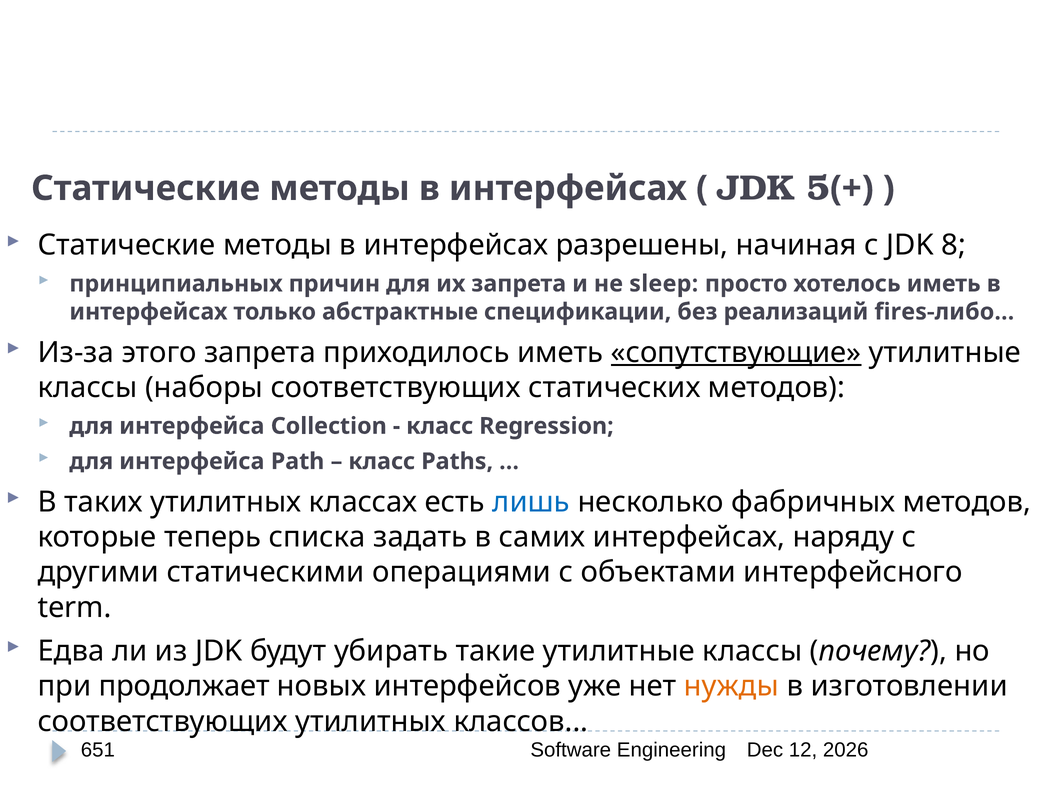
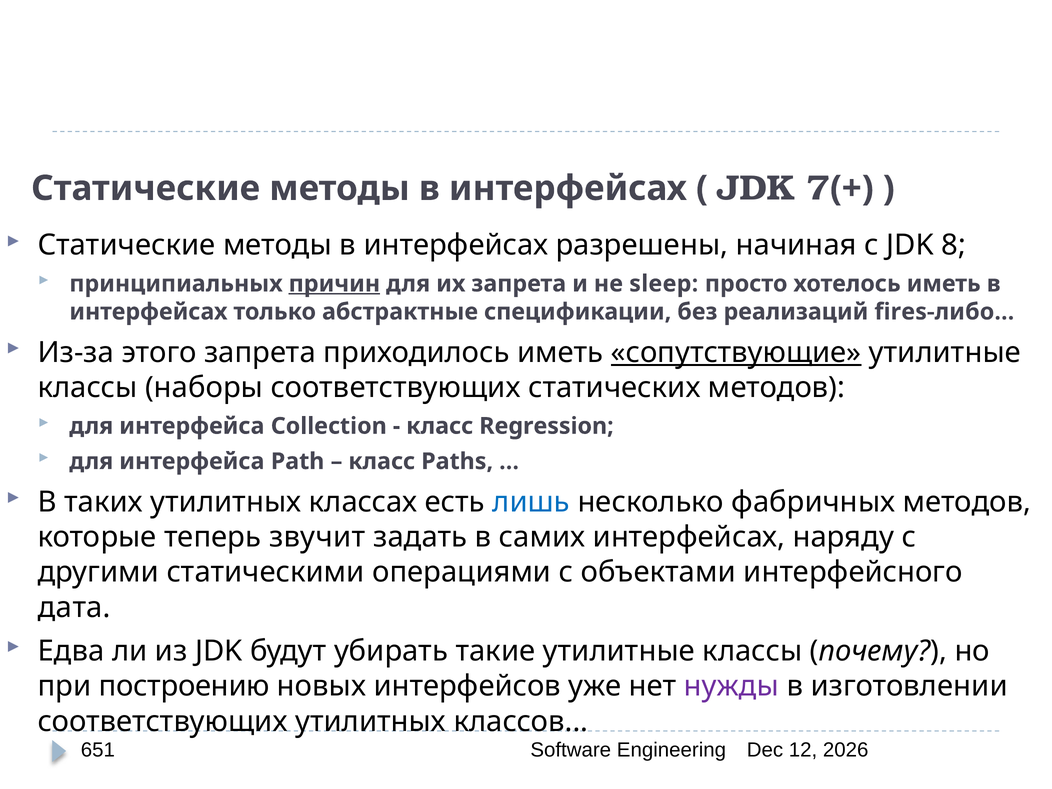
5: 5 -> 7 (818, 188)
причин underline: none -> present (334, 284)
списка: списка -> звучит (317, 537)
term: term -> дата (74, 607)
продолжает: продолжает -> построению (184, 686)
нужды colour: orange -> purple (731, 686)
